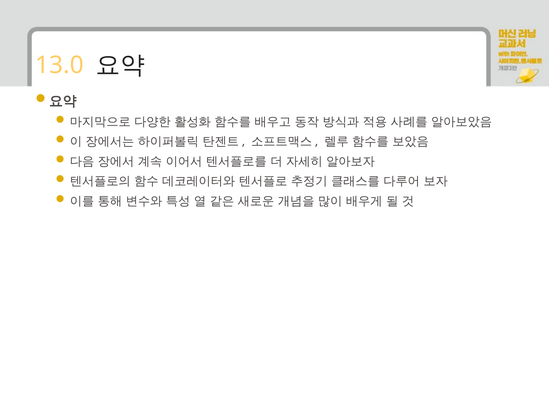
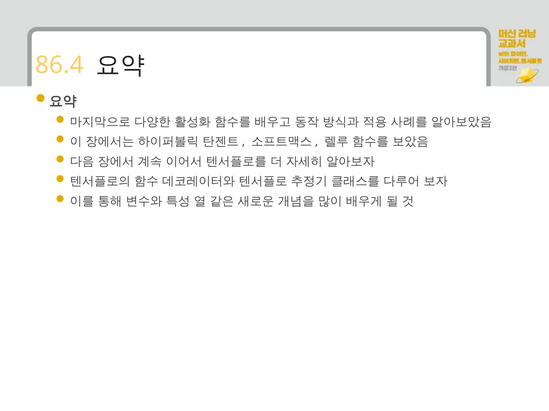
13.0: 13.0 -> 86.4 (60, 65)
